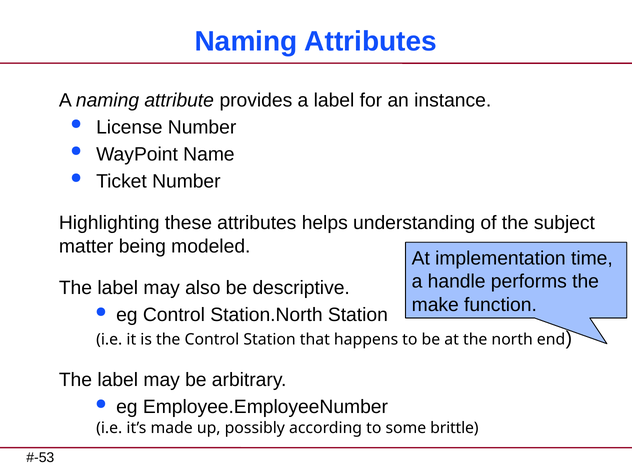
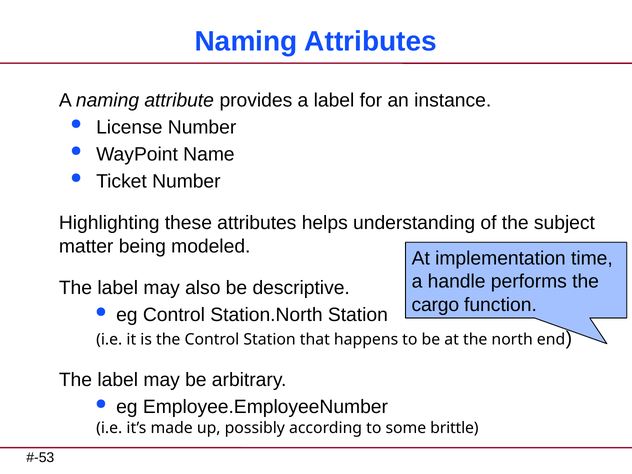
make: make -> cargo (435, 305)
